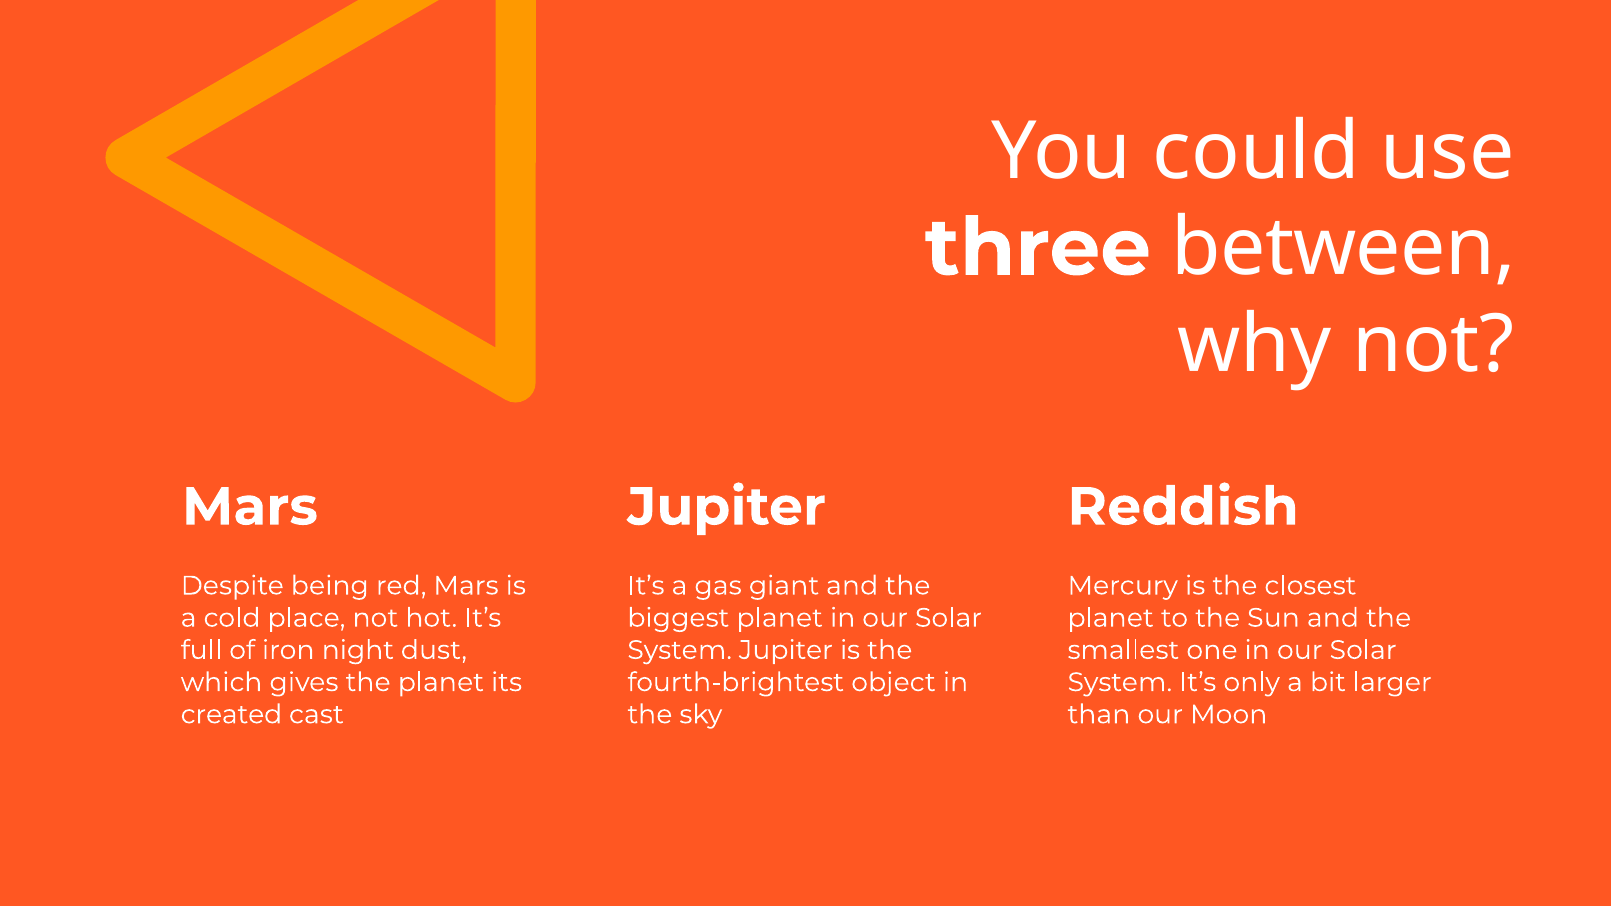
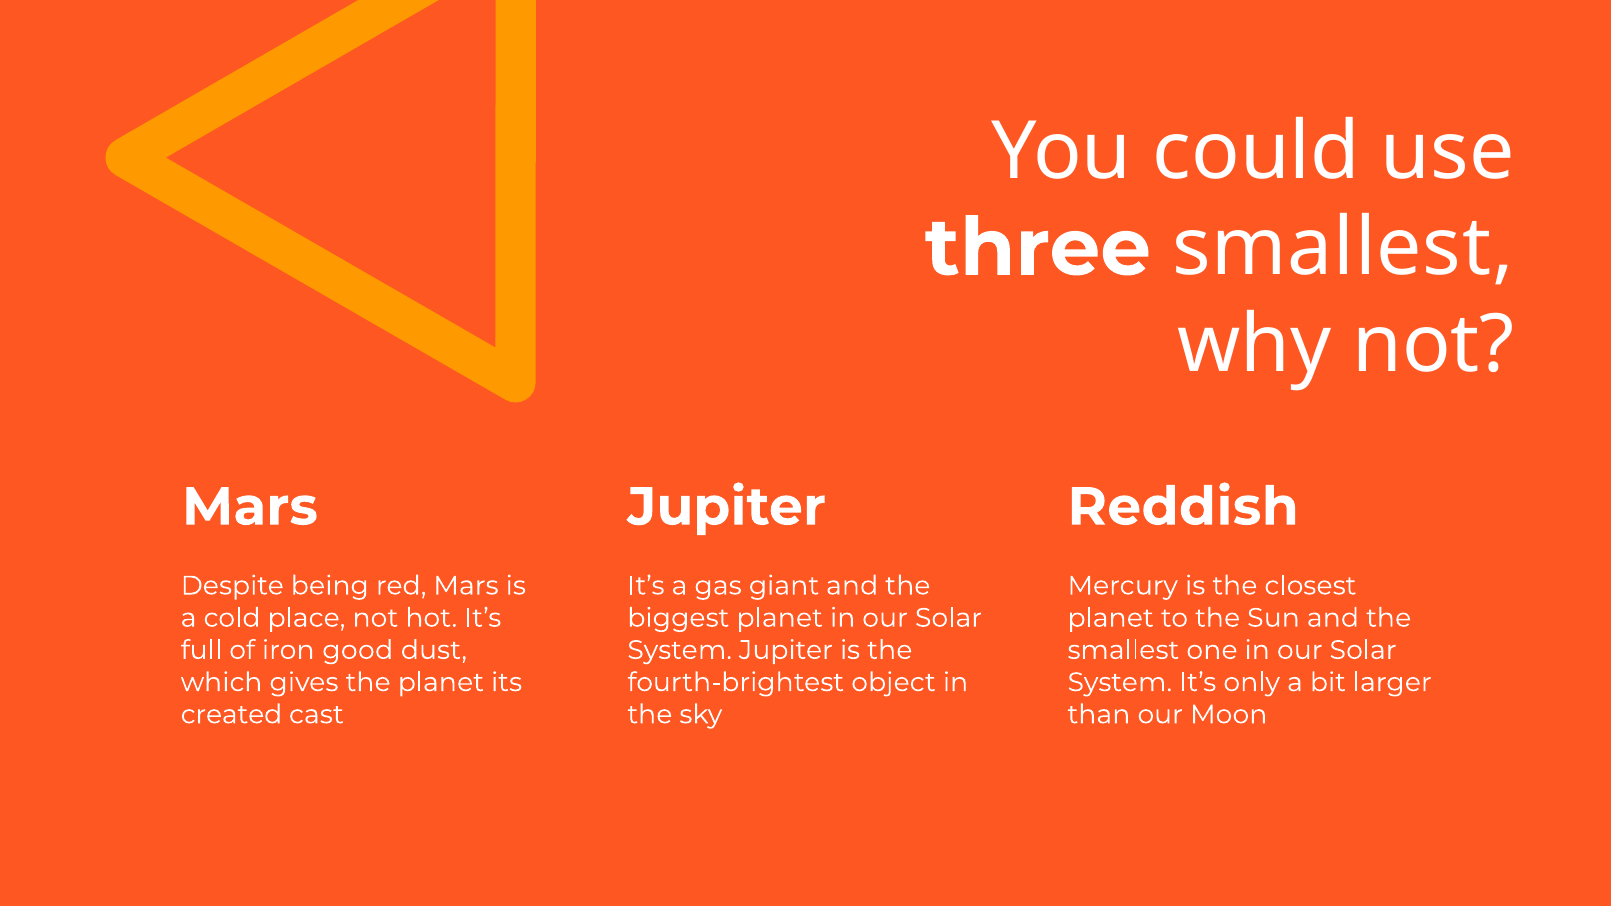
three between: between -> smallest (1343, 248)
night: night -> good (358, 650)
